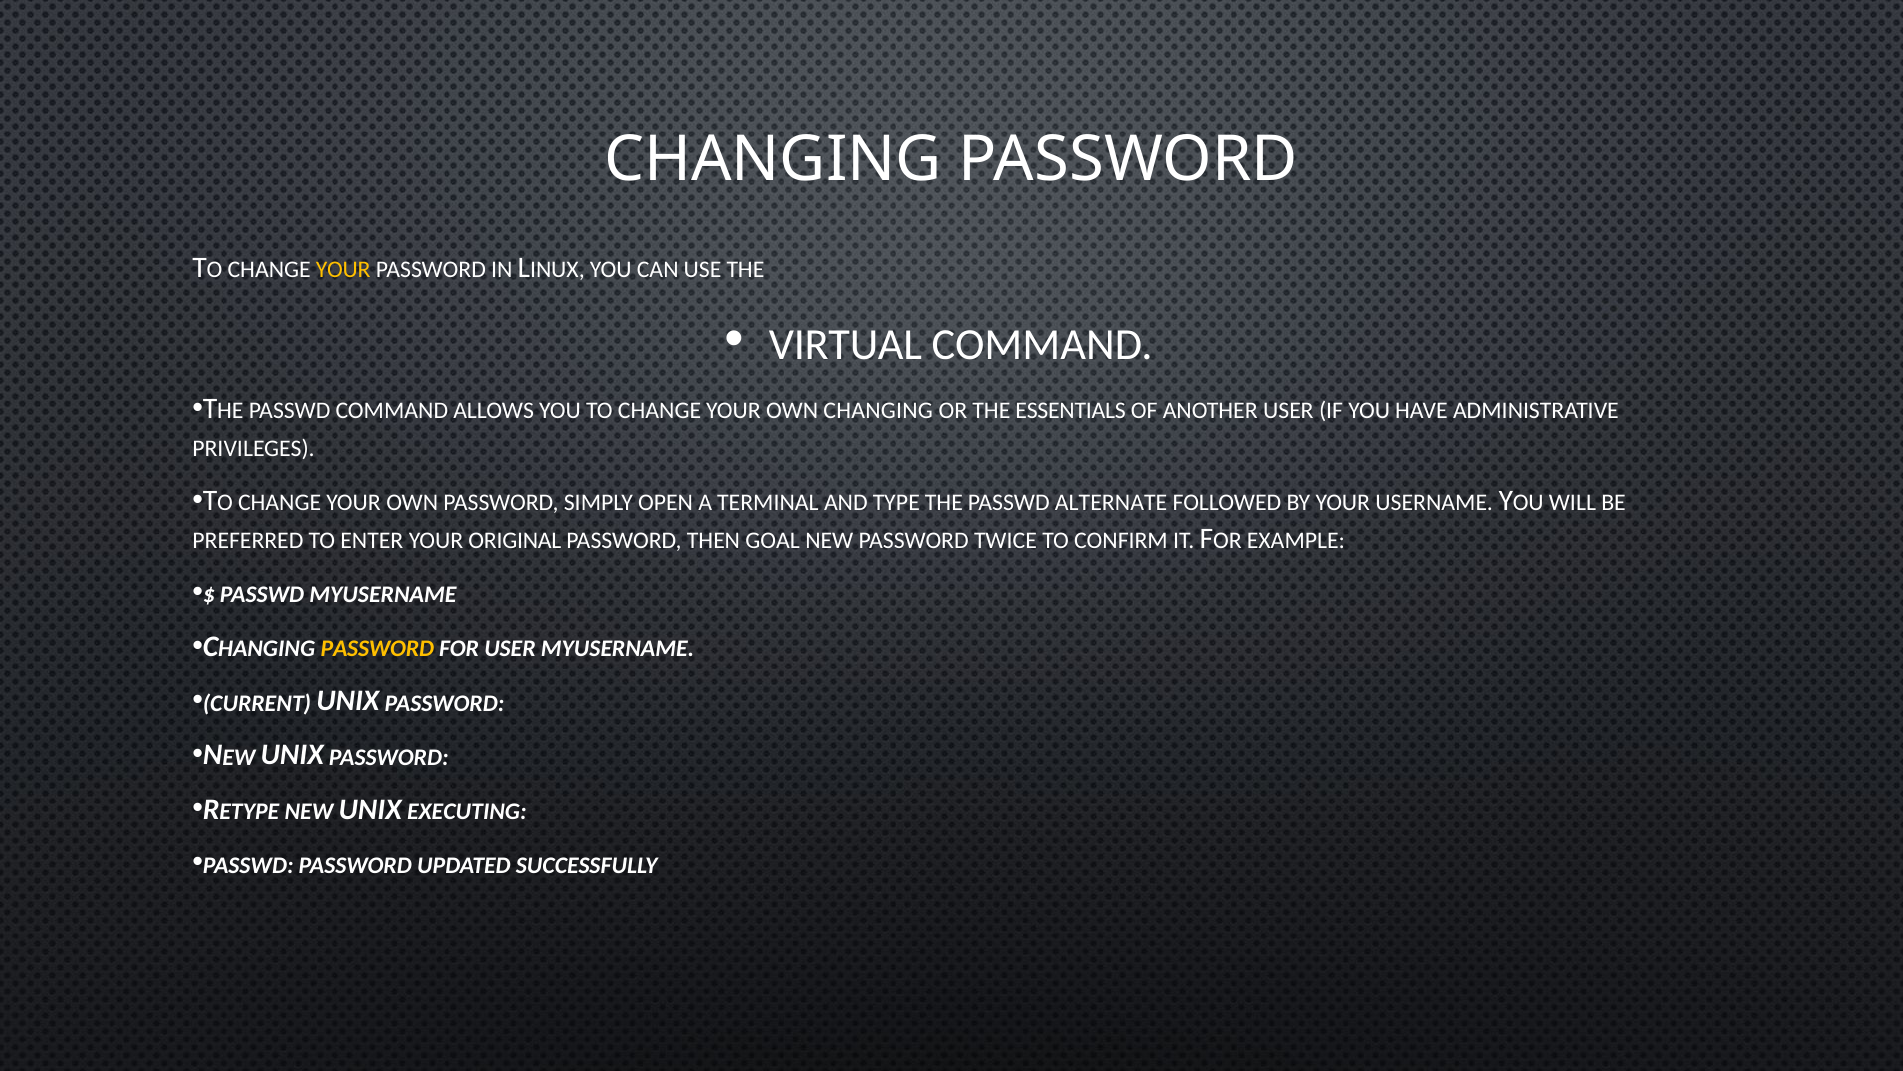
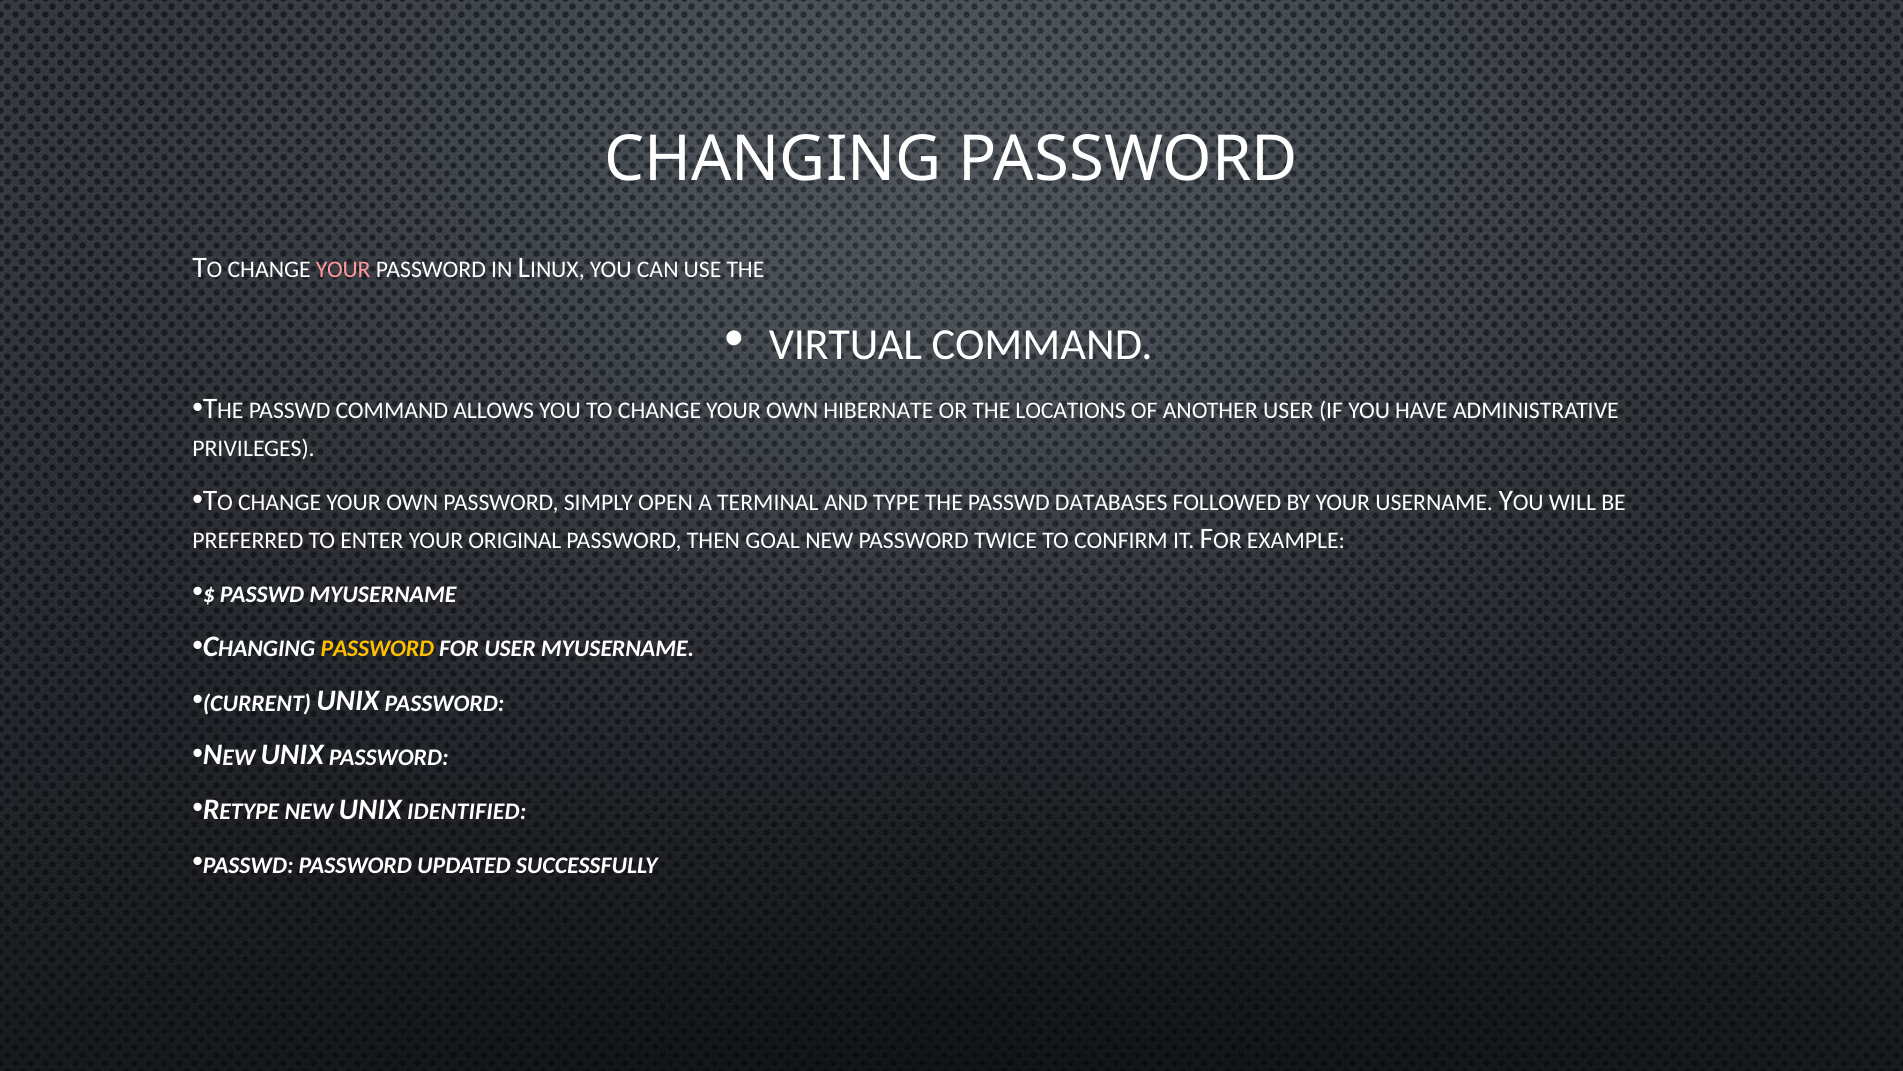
YOUR colour: yellow -> pink (343, 269)
OWN CHANGING: CHANGING -> HIBERNATE (878, 411)
ESSENTIALS: ESSENTIALS -> LOCATIONS (1071, 411)
ALTERNATE: ALTERNATE -> DATABASES (1111, 503)
EXECUTING: EXECUTING -> IDENTIFIED (467, 811)
